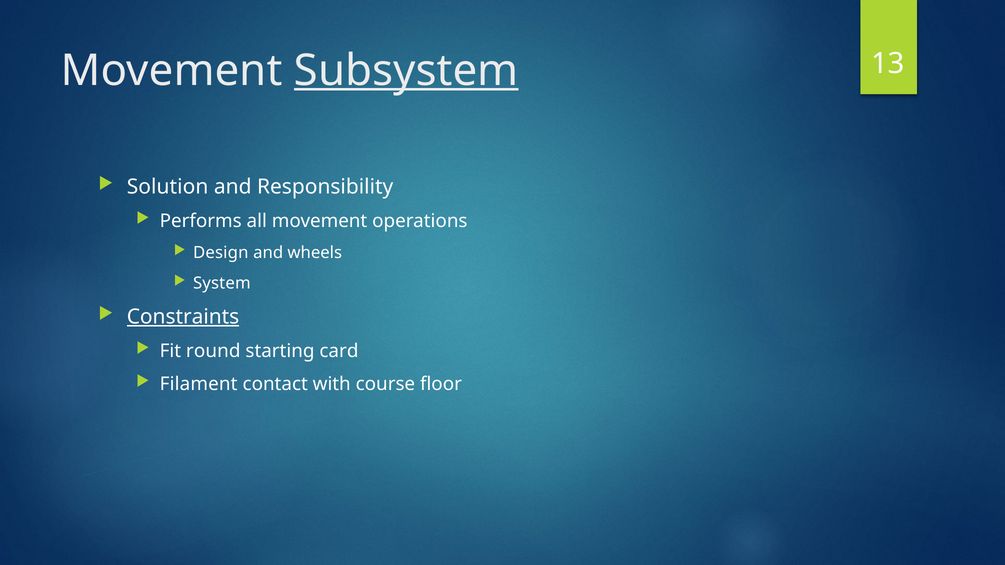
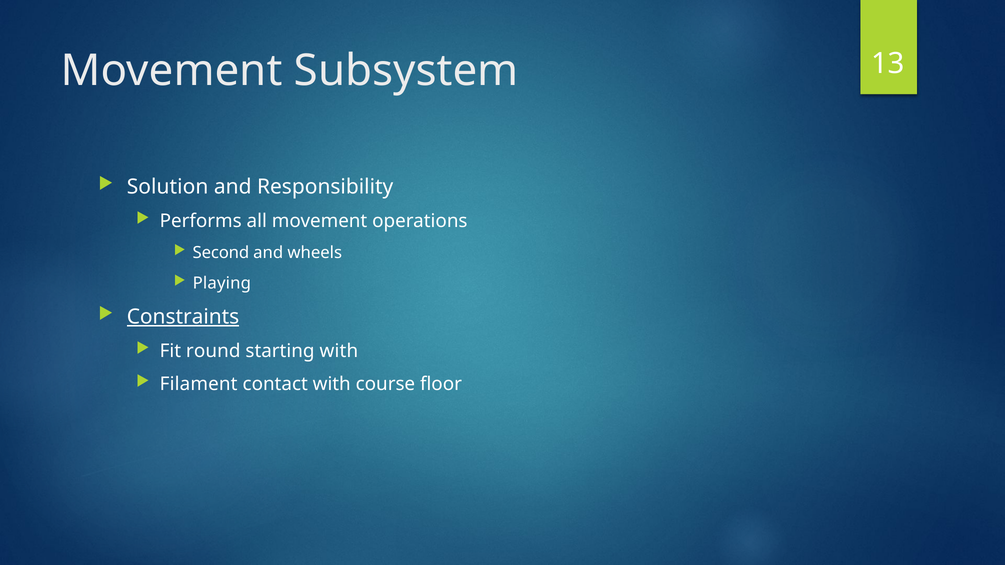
Subsystem underline: present -> none (406, 71)
Design: Design -> Second (221, 253)
System: System -> Playing (222, 283)
starting card: card -> with (339, 351)
